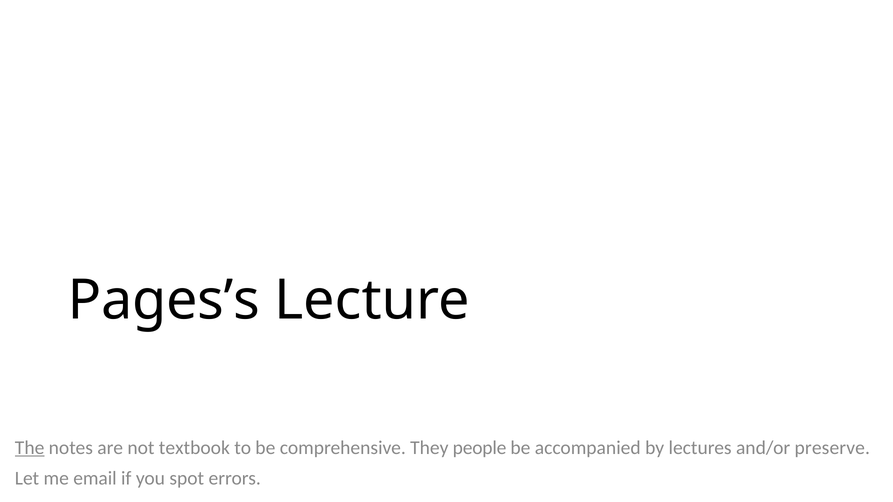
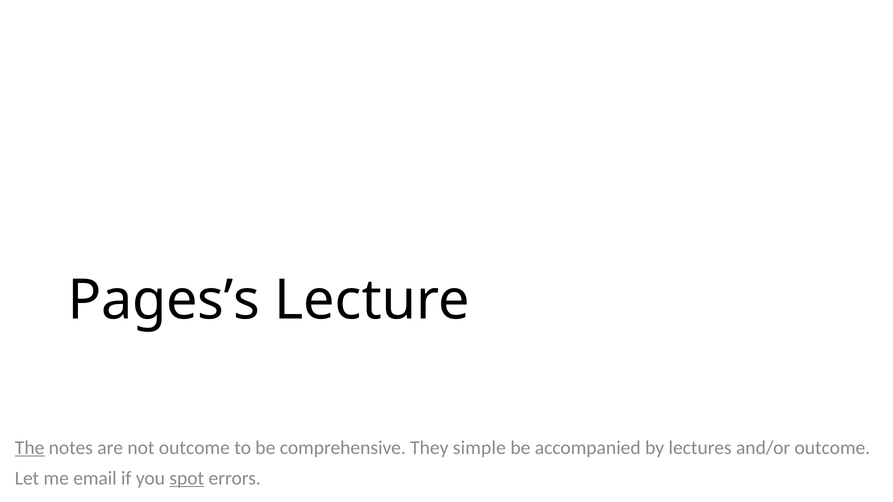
not textbook: textbook -> outcome (194, 448)
people: people -> simple (479, 448)
and/or preserve: preserve -> outcome (832, 448)
spot underline: none -> present (187, 478)
